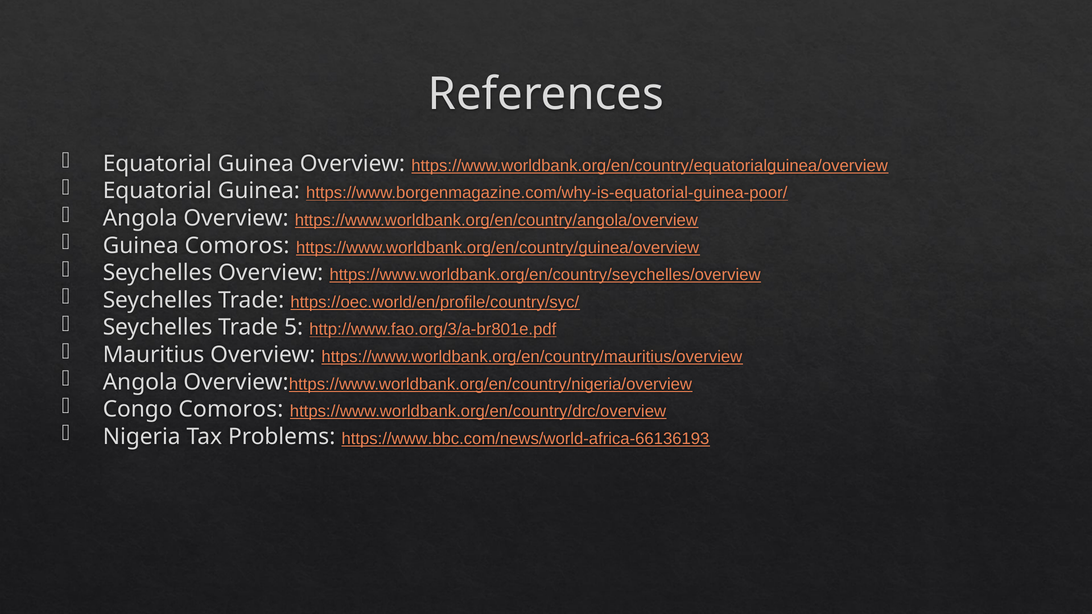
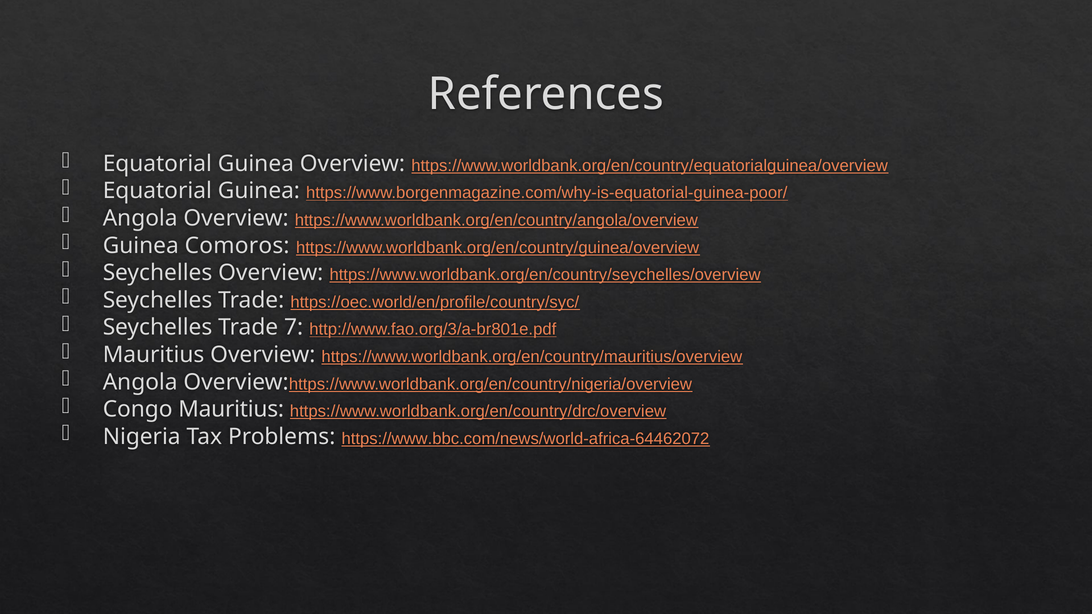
5: 5 -> 7 (294, 328)
Congo Comoros: Comoros -> Mauritius (231, 409)
https://www.bbc.com/news/world-africa-66136193: https://www.bbc.com/news/world-africa-66136193 -> https://www.bbc.com/news/world-africa-64462072 (525, 439)
